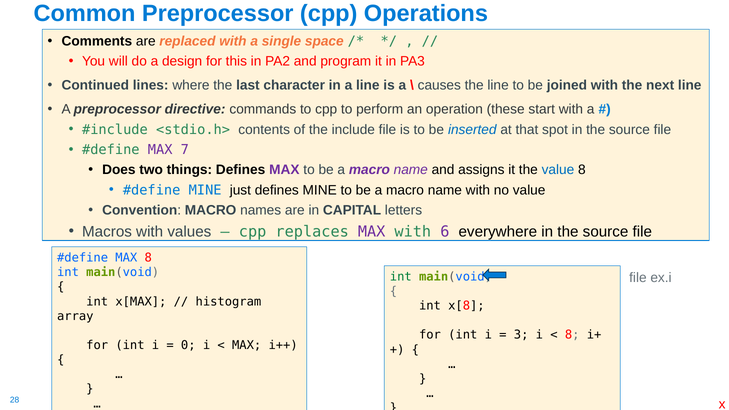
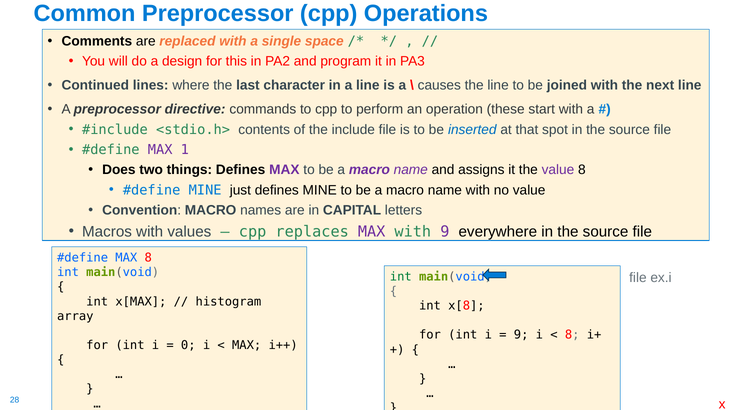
7: 7 -> 1 (185, 150)
value colour: blue -> purple (558, 170)
with 6: 6 -> 9 (445, 232)
3: 3 -> 9 (521, 335)
